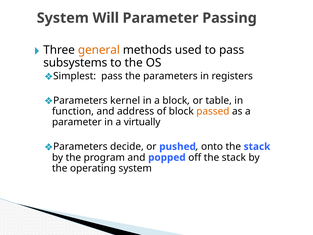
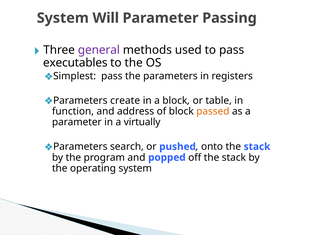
general colour: orange -> purple (99, 50)
subsystems: subsystems -> executables (75, 63)
kernel: kernel -> create (125, 100)
decide: decide -> search (127, 146)
